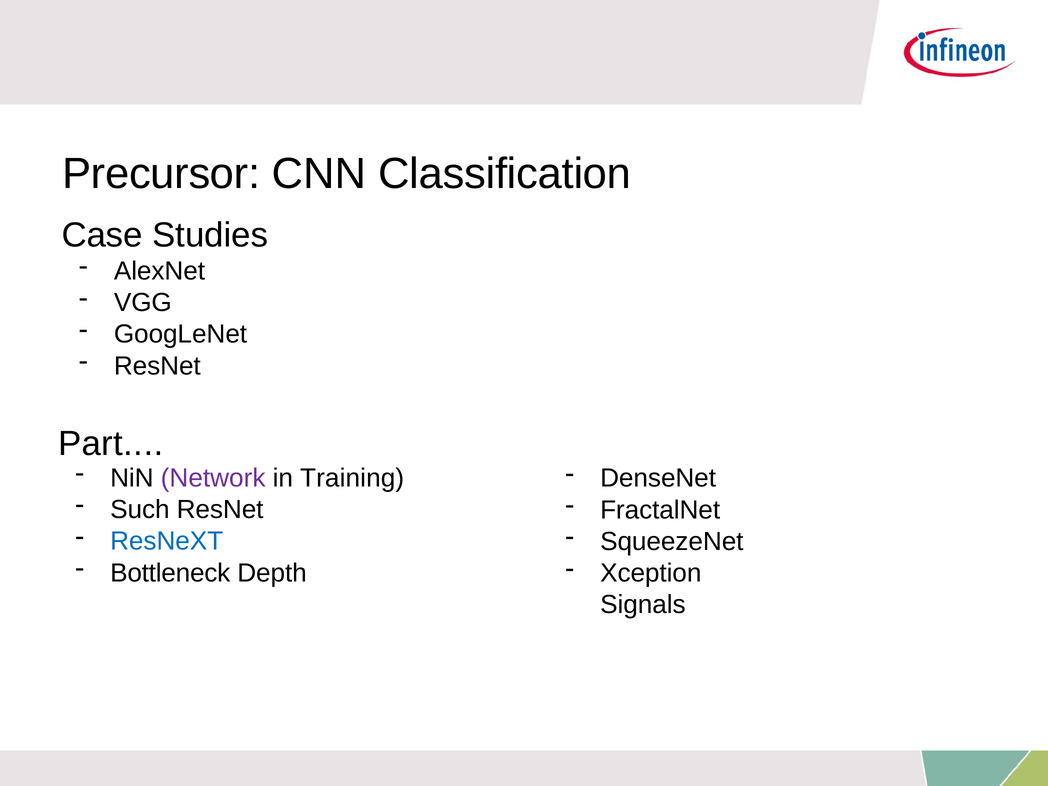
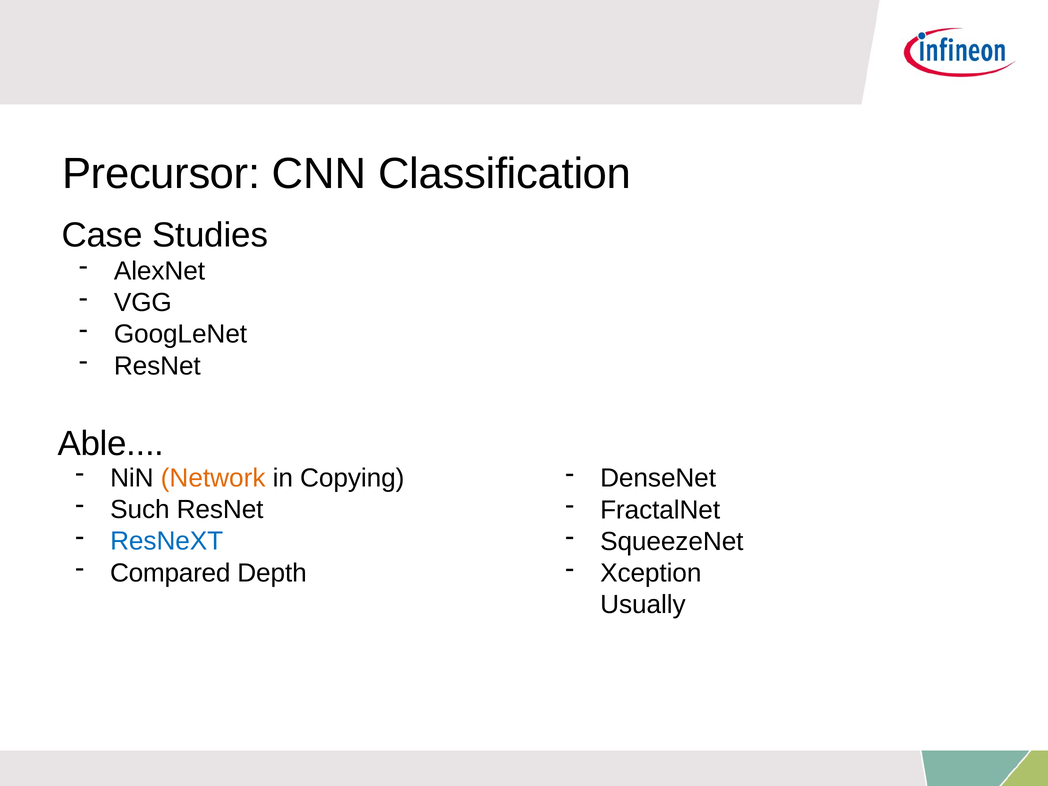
Part: Part -> Able (111, 444)
Network colour: purple -> orange (213, 478)
Training: Training -> Copying (352, 478)
Bottleneck: Bottleneck -> Compared (170, 573)
Signals: Signals -> Usually (643, 605)
